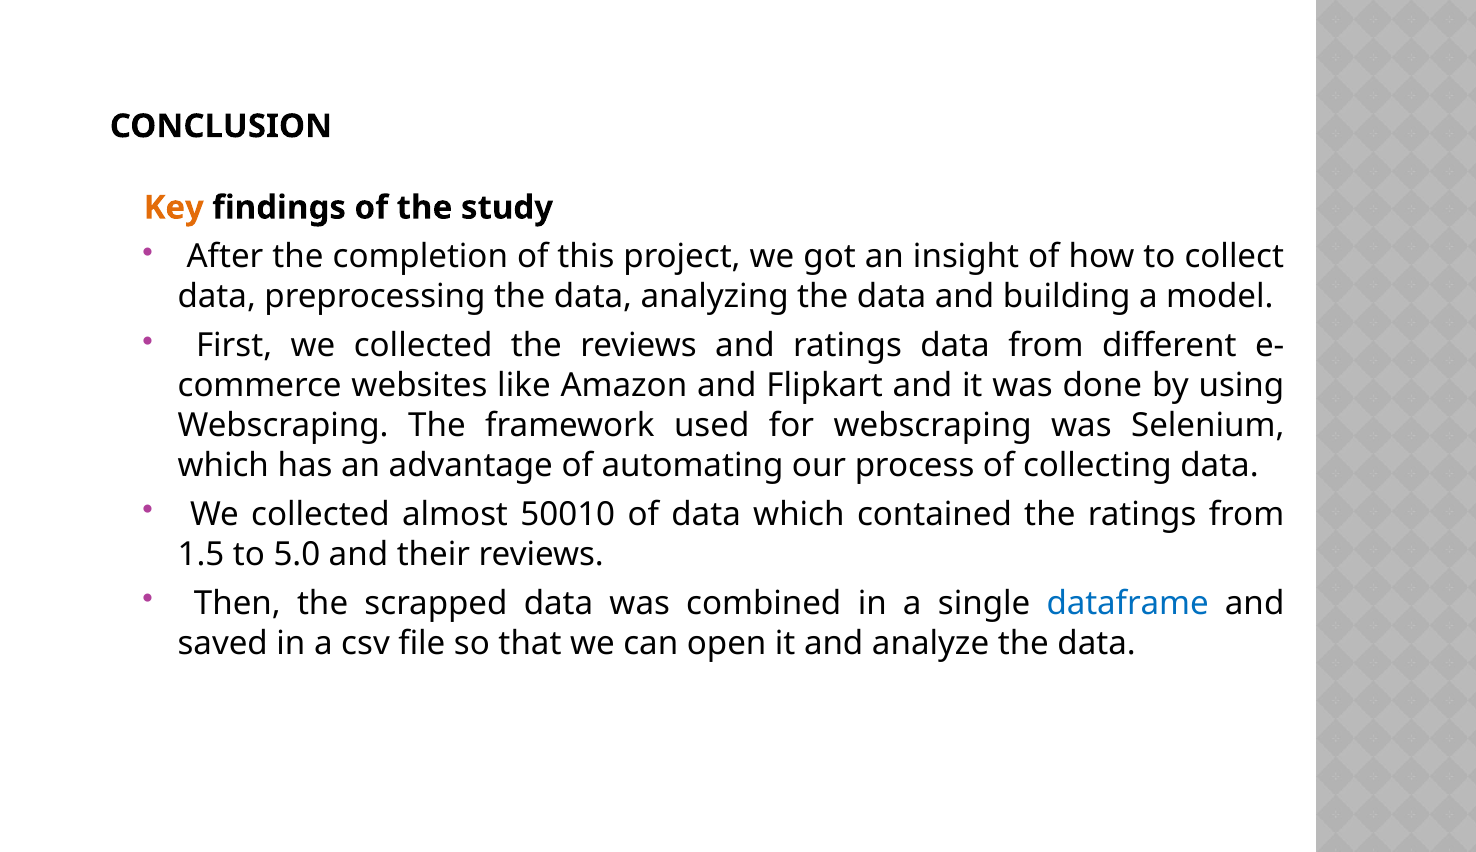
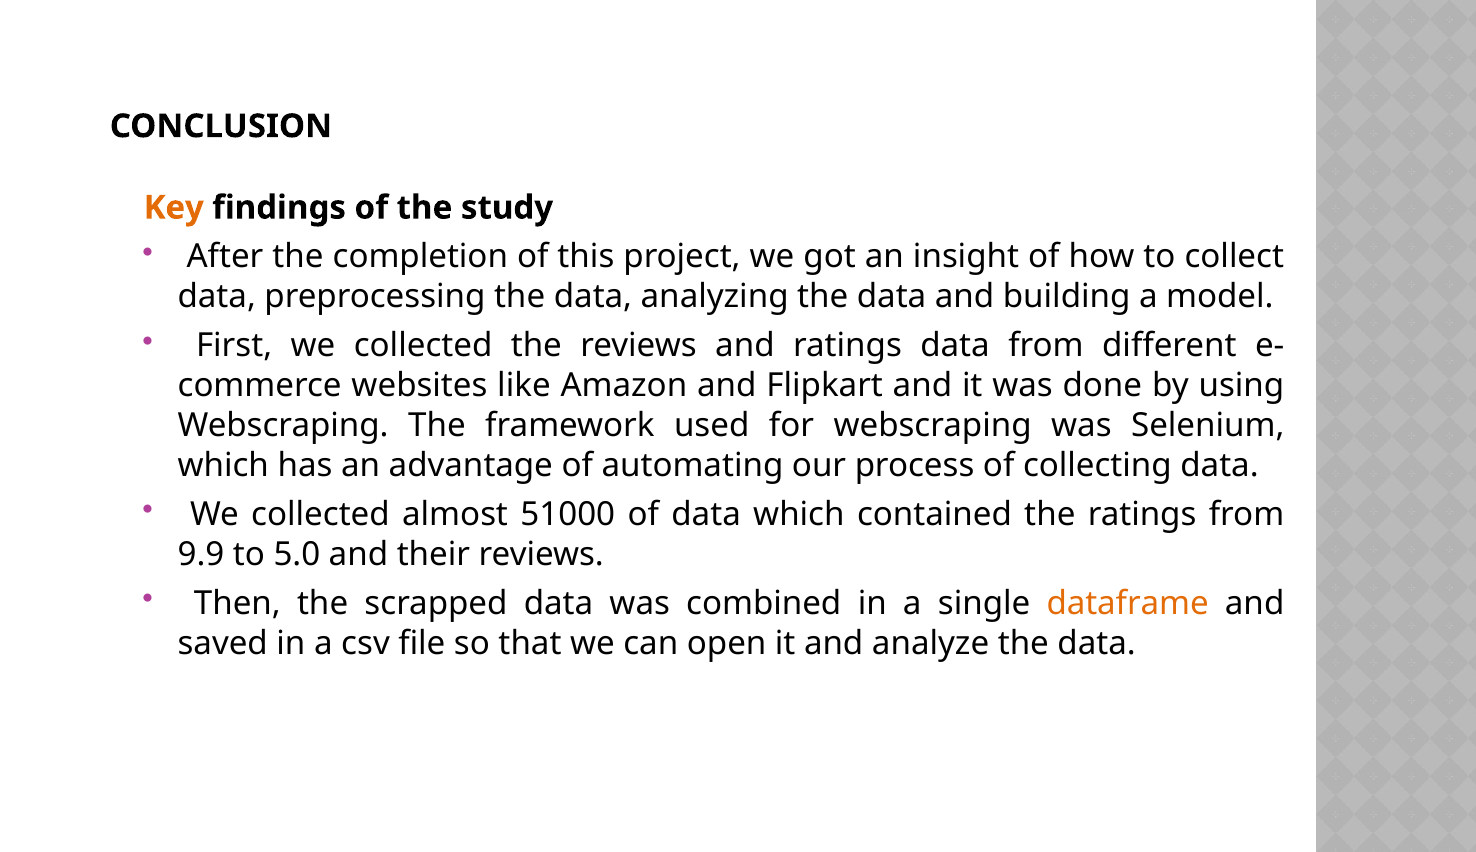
50010: 50010 -> 51000 (568, 514)
1.5: 1.5 -> 9.9 (201, 554)
dataframe colour: blue -> orange (1128, 603)
